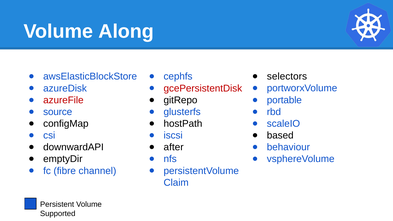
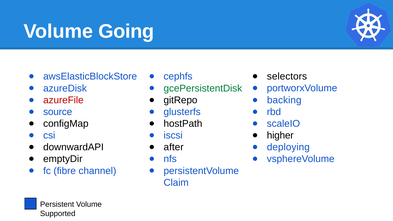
Along: Along -> Going (126, 31)
gcePersistentDisk colour: red -> green (203, 88)
portable: portable -> backing (284, 100)
based: based -> higher (280, 135)
behaviour: behaviour -> deploying (288, 147)
